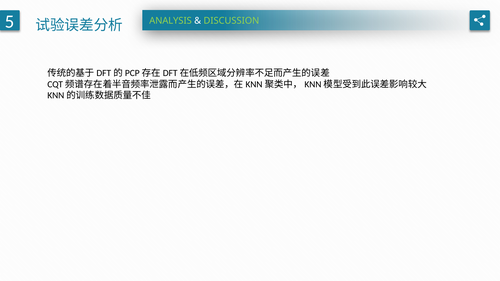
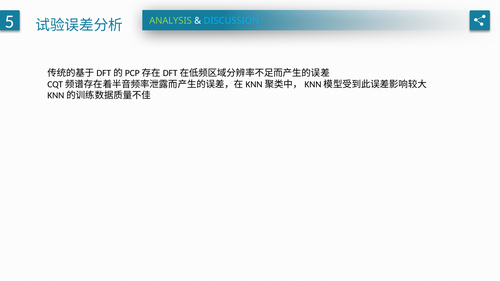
DISCUSSION colour: light green -> light blue (231, 21)
